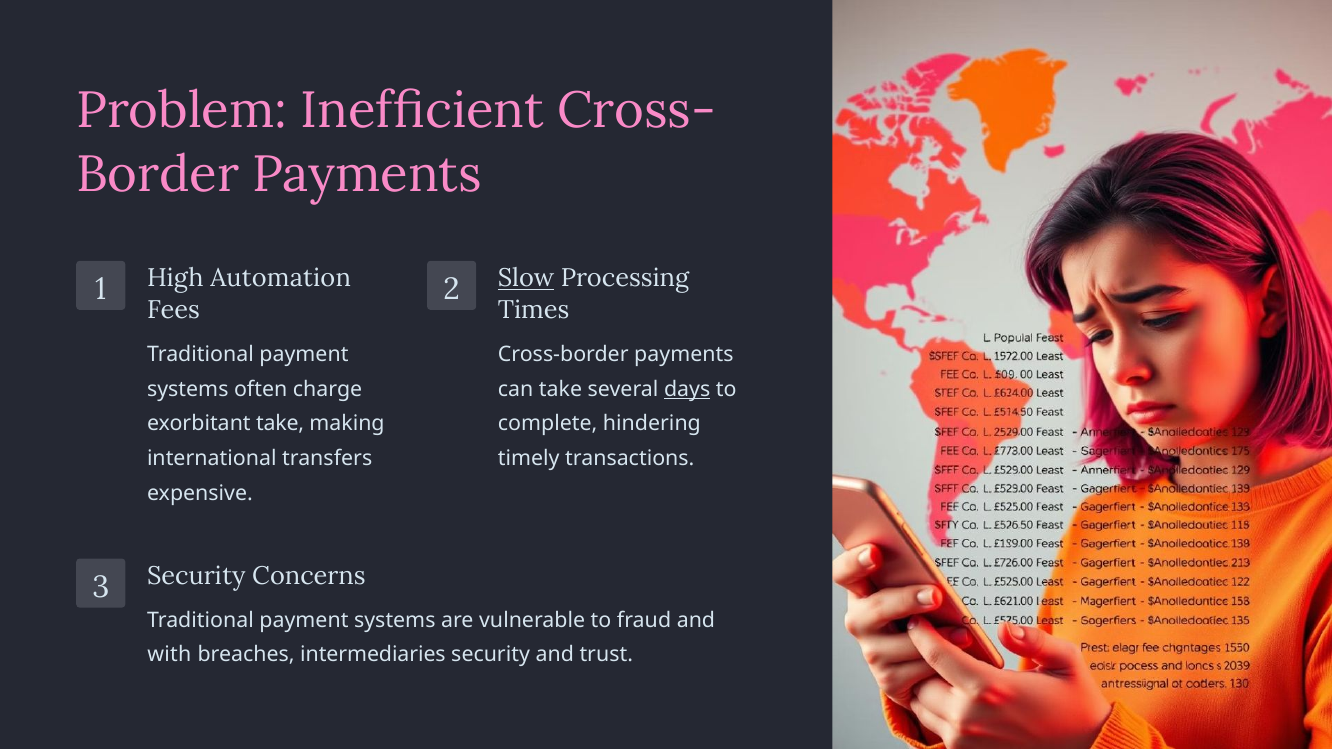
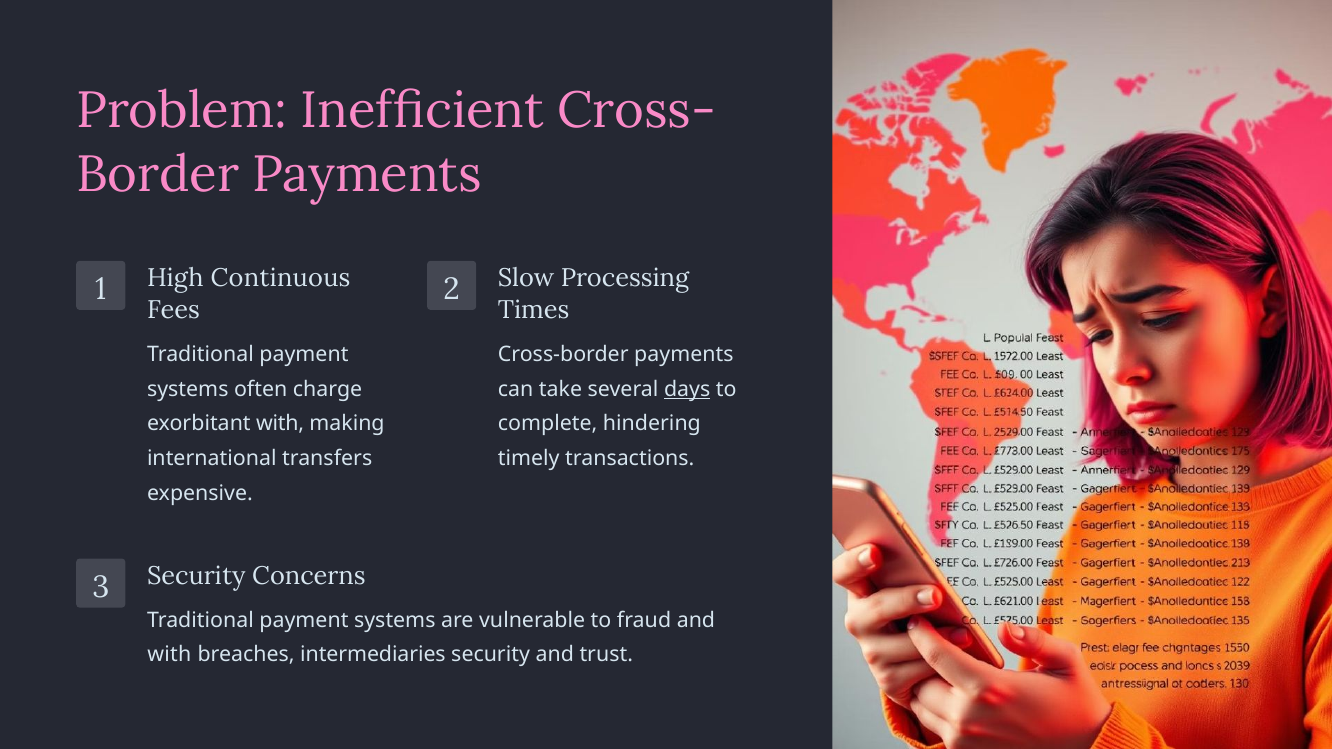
Automation: Automation -> Continuous (281, 279)
Slow underline: present -> none (526, 279)
exorbitant take: take -> with (280, 424)
